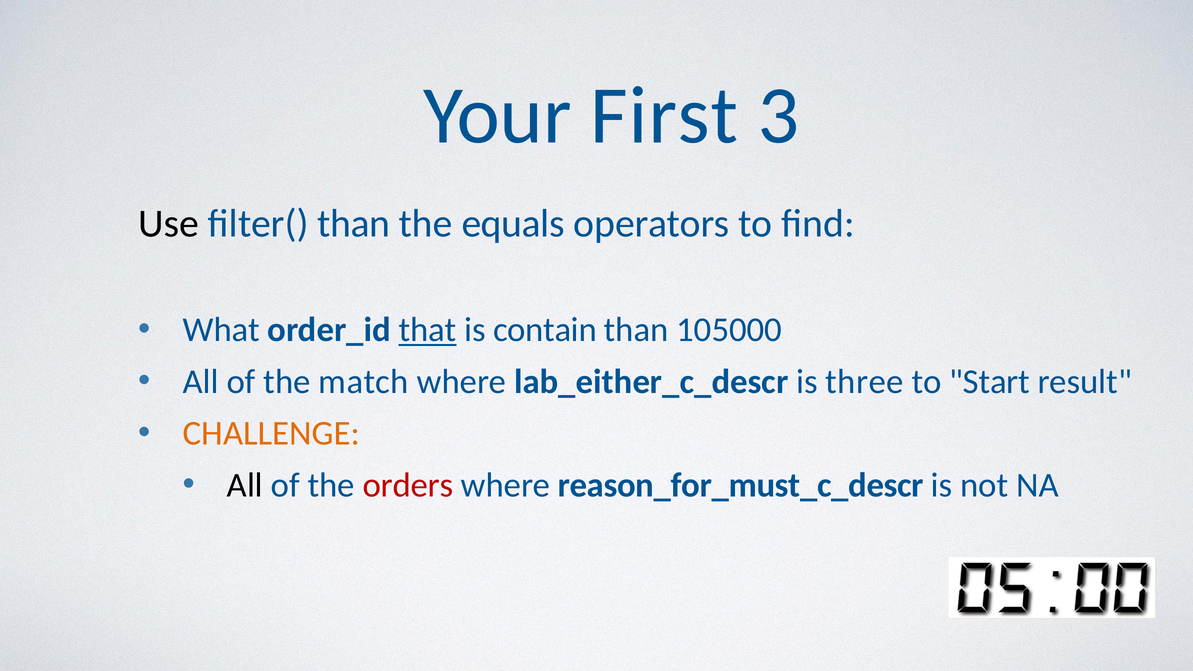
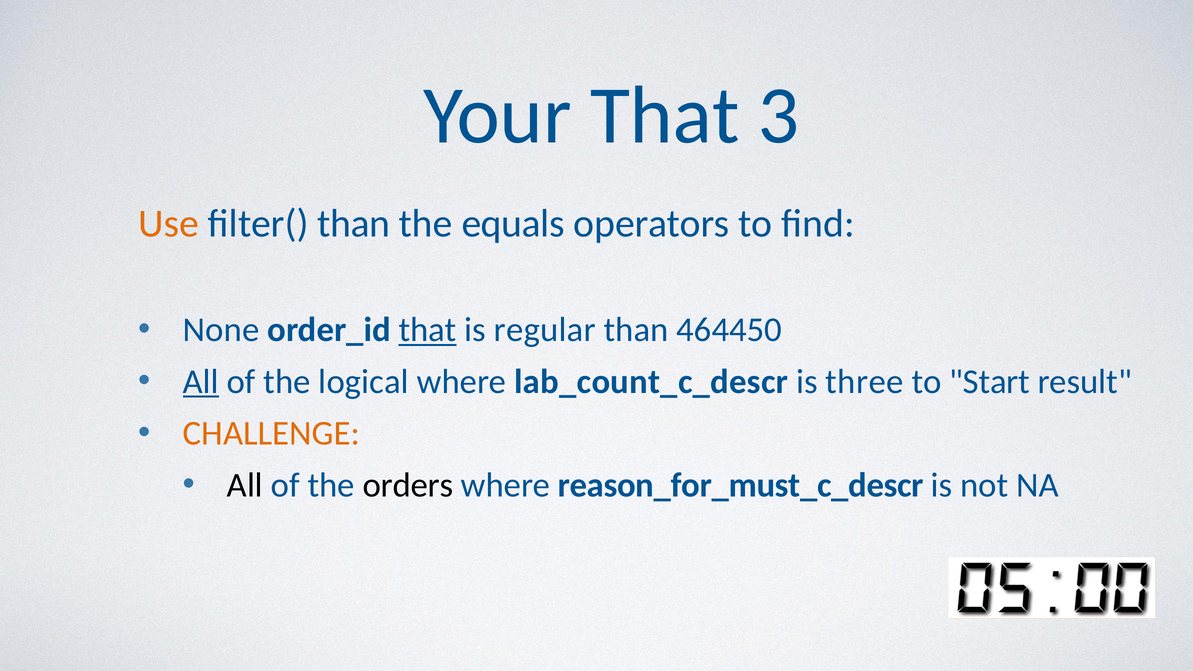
Your First: First -> That (665, 116)
Use colour: black -> orange (169, 224)
What: What -> None (221, 330)
contain: contain -> regular (545, 330)
105000: 105000 -> 464450 (729, 330)
All underline: none -> present (201, 382)
match: match -> logical (364, 382)
lab_either_c_descr: lab_either_c_descr -> lab_count_c_descr (651, 382)
orders colour: red -> black (408, 485)
